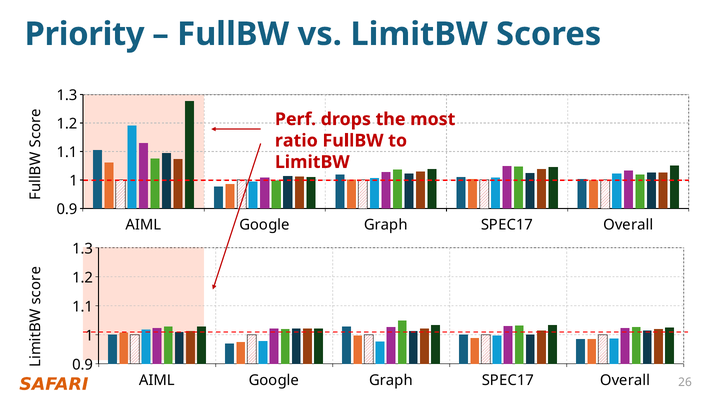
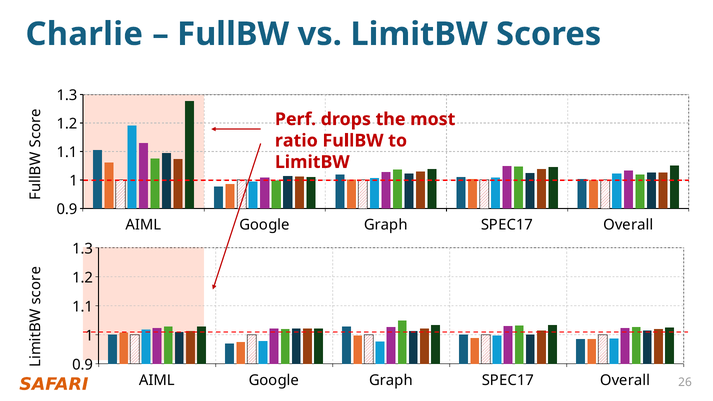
Priority: Priority -> Charlie (84, 34)
